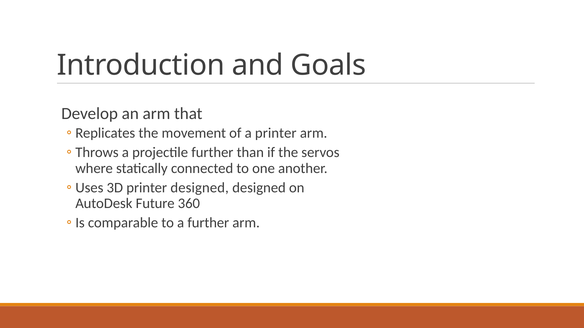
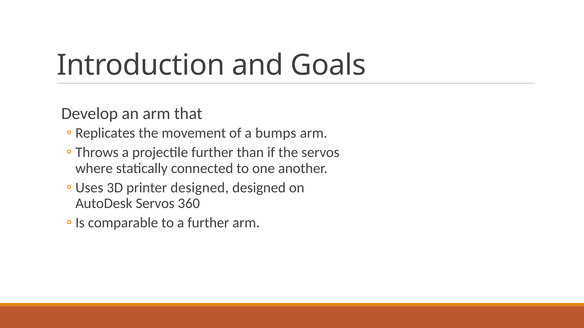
a printer: printer -> bumps (276, 133)
AutoDesk Future: Future -> Servos (155, 204)
